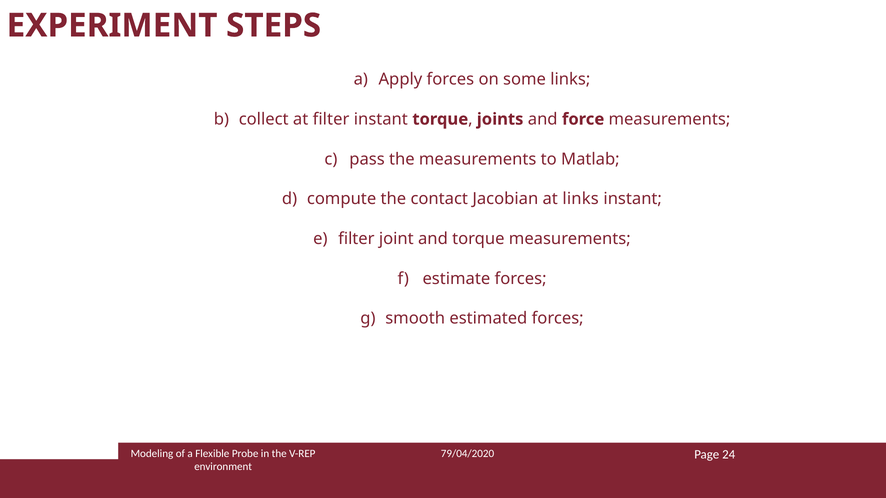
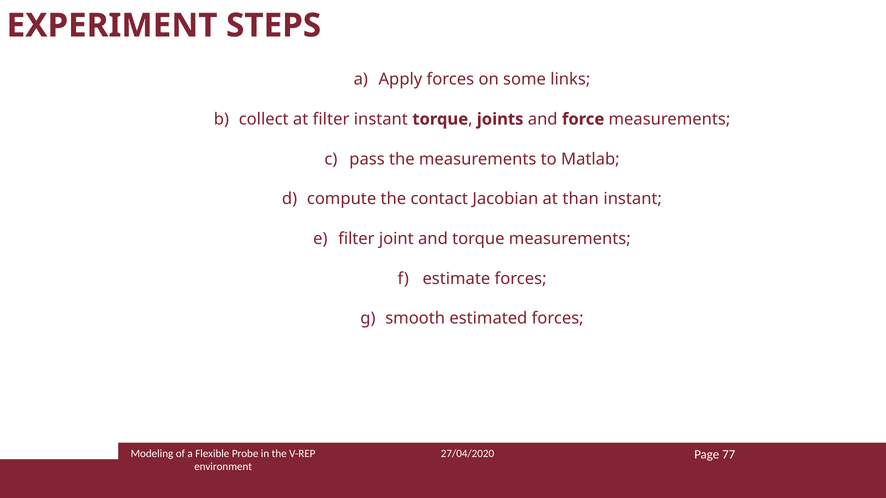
at links: links -> than (581, 199)
79/04/2020: 79/04/2020 -> 27/04/2020 (467, 454)
24: 24 -> 77 (729, 455)
